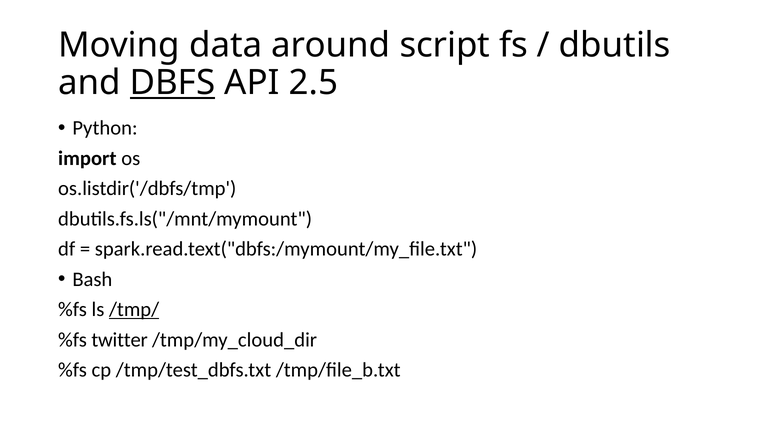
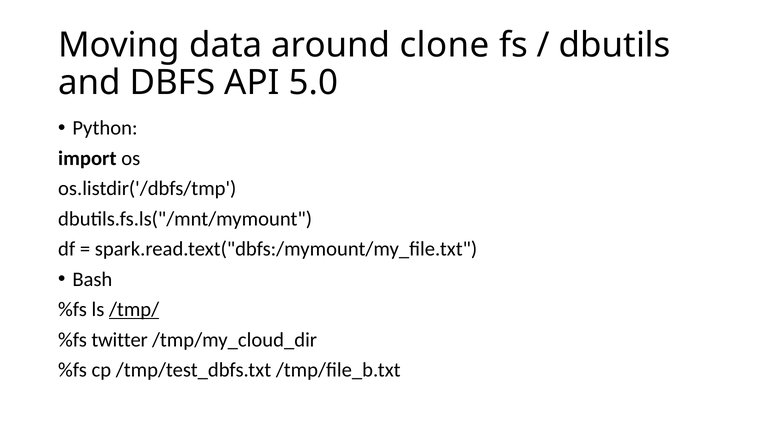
script: script -> clone (445, 45)
DBFS underline: present -> none (172, 83)
2.5: 2.5 -> 5.0 (313, 83)
